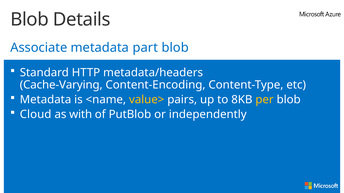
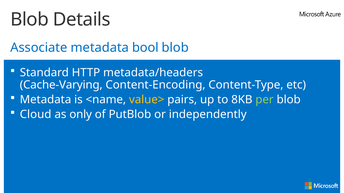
part: part -> bool (145, 48)
per colour: yellow -> light green (265, 100)
with: with -> only (81, 115)
